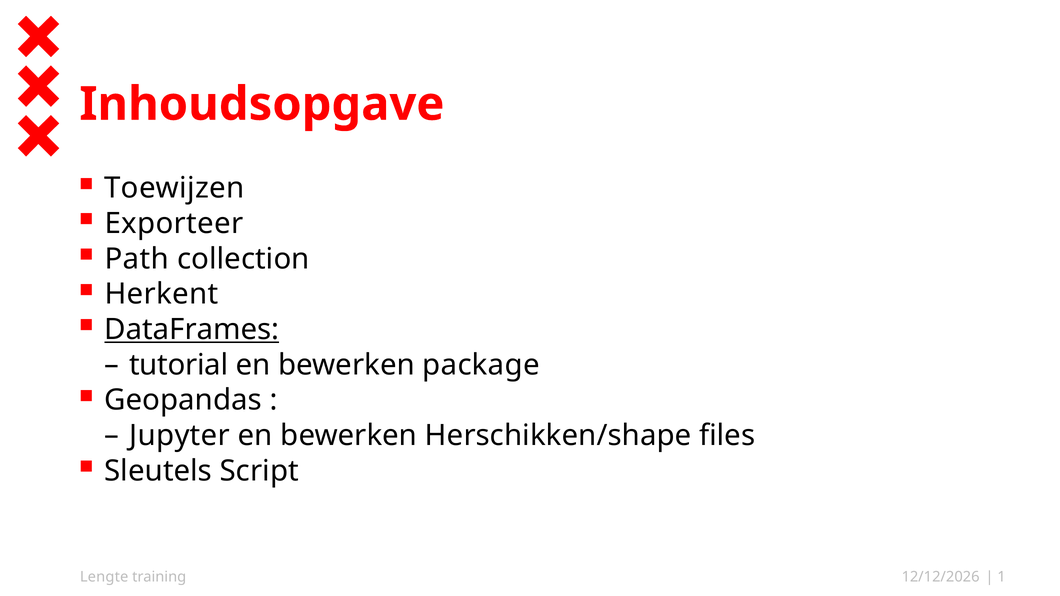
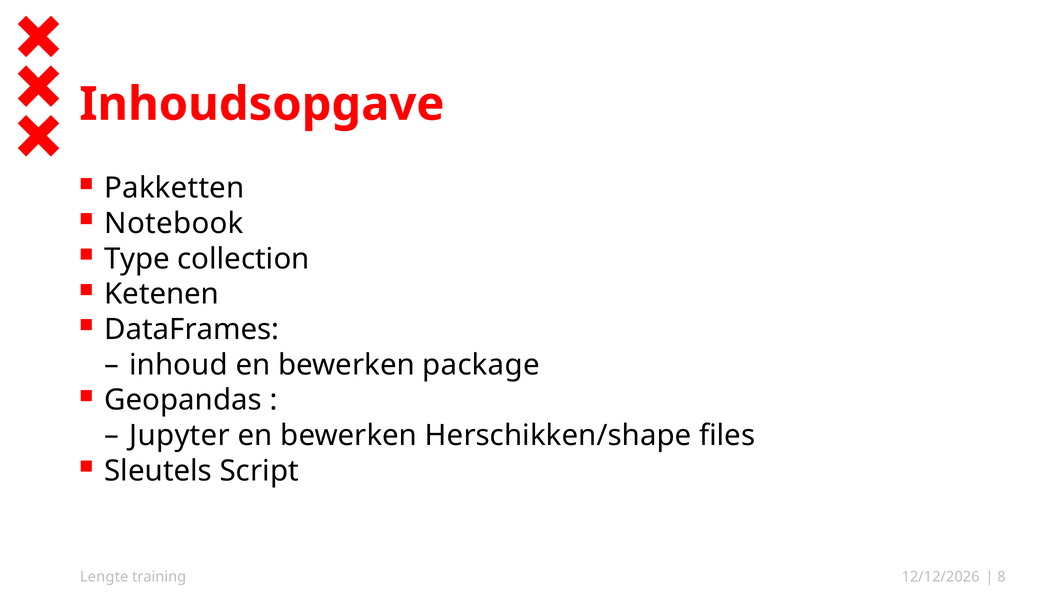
Toewijzen: Toewijzen -> Pakketten (174, 188)
Exporteer: Exporteer -> Notebook (174, 224)
Path: Path -> Type (137, 259)
Herkent: Herkent -> Ketenen (162, 294)
DataFrames underline: present -> none (192, 330)
tutorial: tutorial -> inhoud (179, 365)
1: 1 -> 8 (1002, 577)
